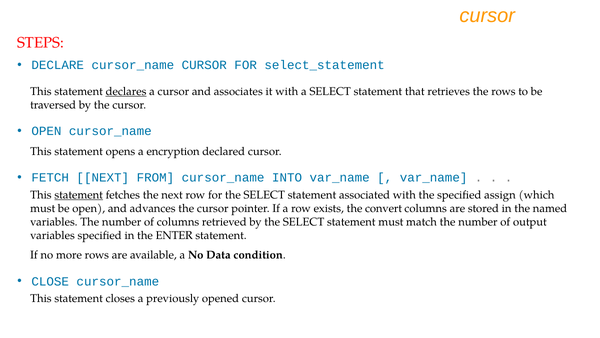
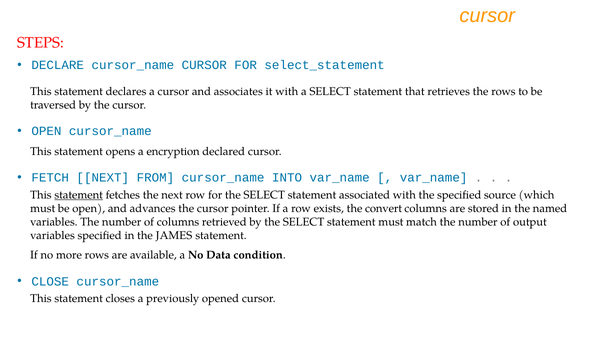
declares underline: present -> none (126, 91)
assign: assign -> source (500, 195)
ENTER: ENTER -> JAMES (174, 235)
